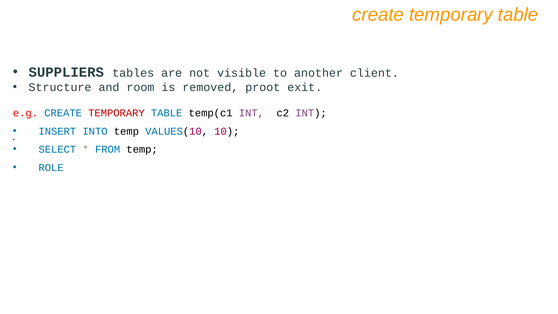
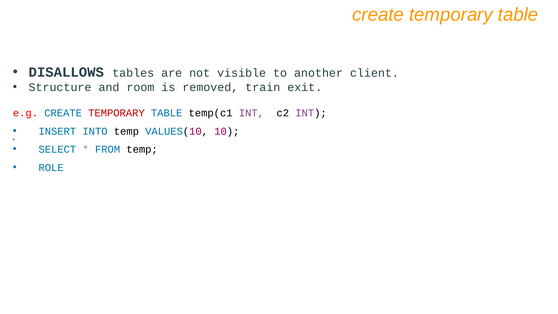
SUPPLIERS: SUPPLIERS -> DISALLOWS (66, 72)
proot: proot -> train (263, 87)
